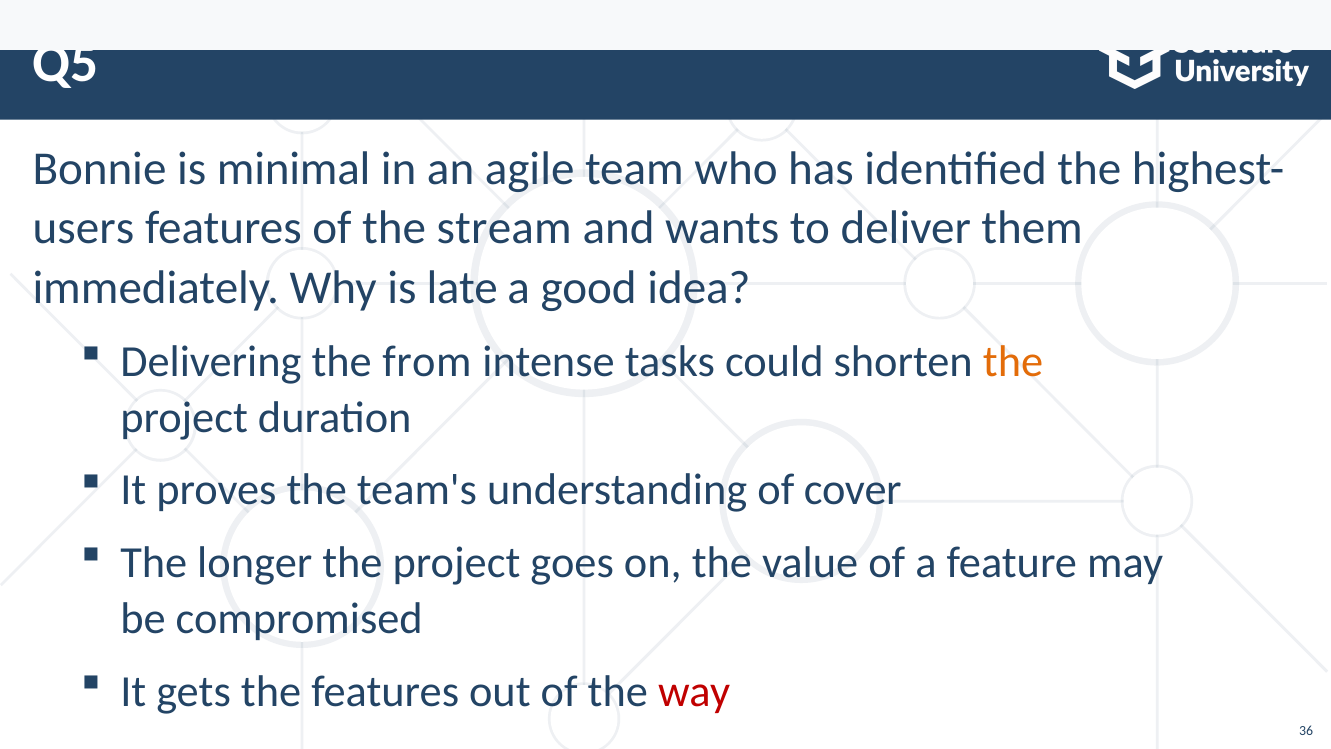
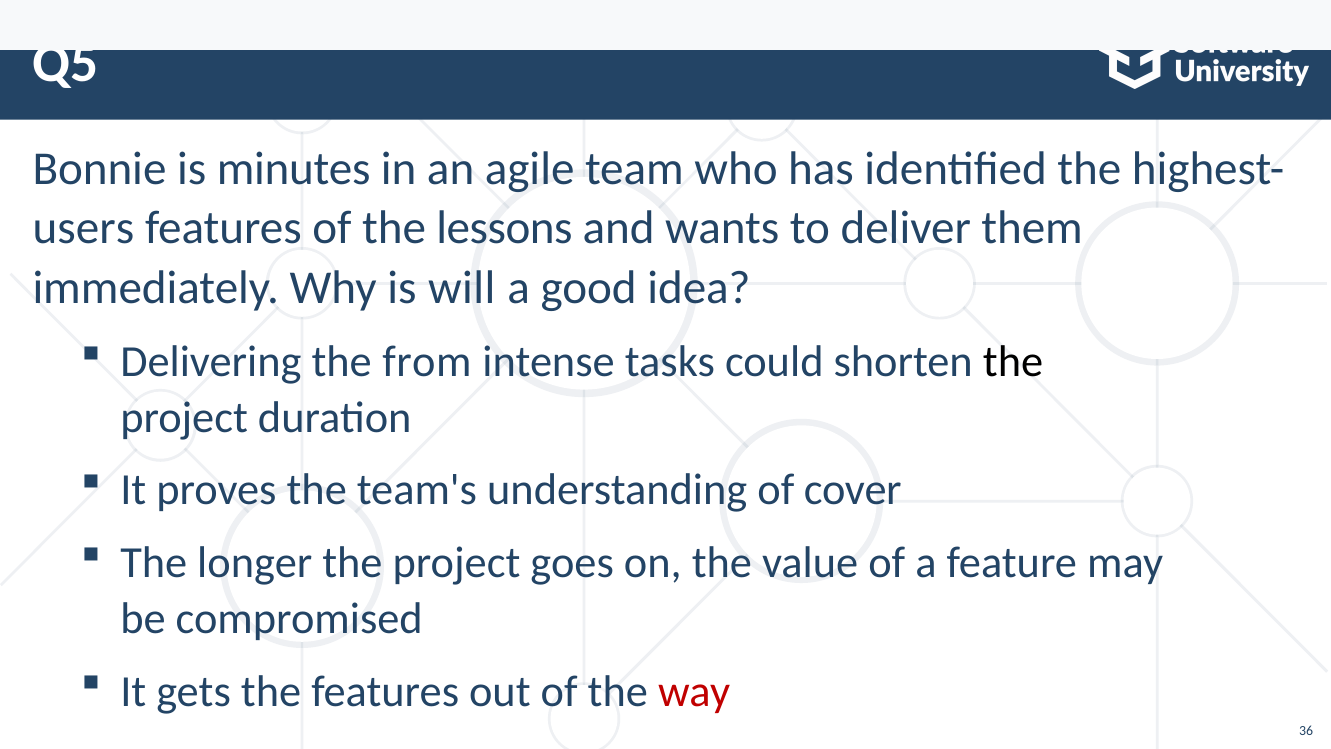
minimal: minimal -> minutes (294, 169)
stream: stream -> lessons (505, 228)
is late: late -> will (462, 287)
the colour: orange -> black (1013, 362)
